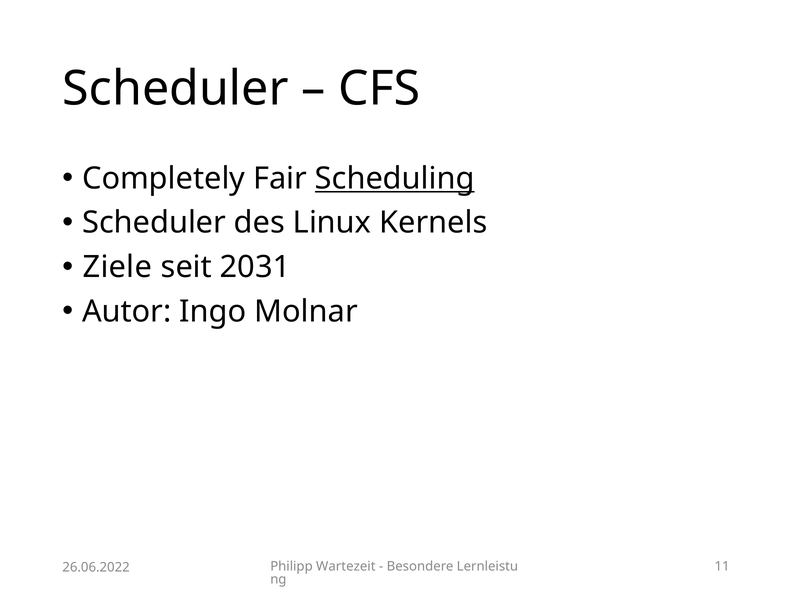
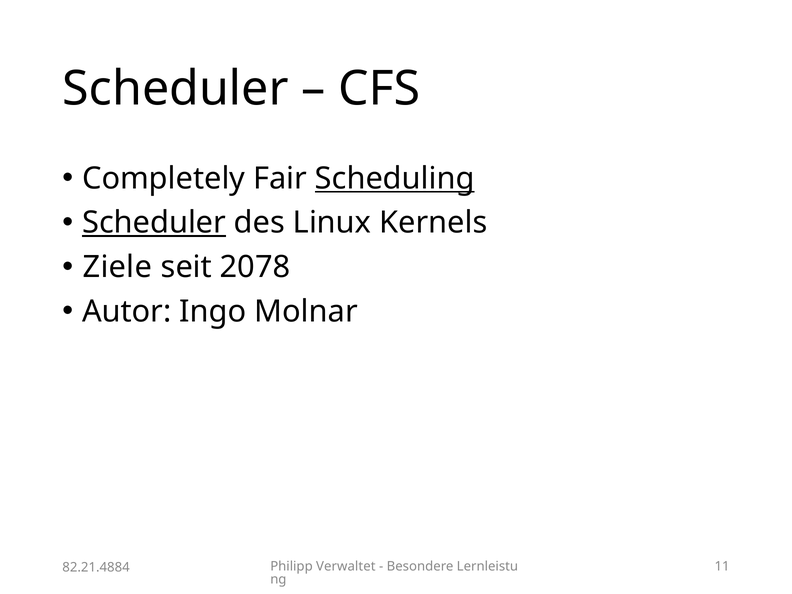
Scheduler underline: none -> present (154, 223)
2031: 2031 -> 2078 (255, 267)
Wartezeit: Wartezeit -> Verwaltet (346, 566)
26.06.2022: 26.06.2022 -> 82.21.4884 (96, 567)
